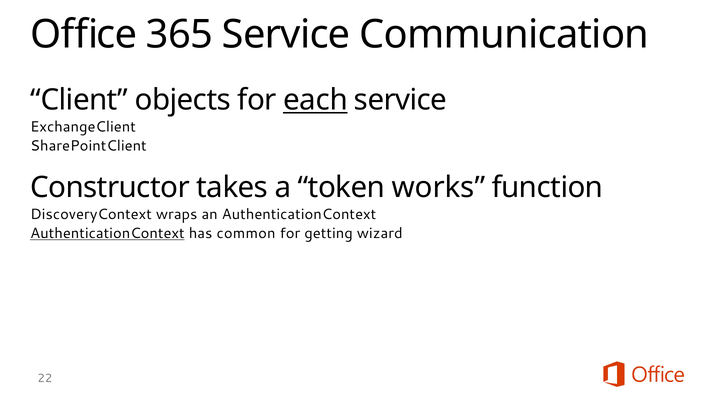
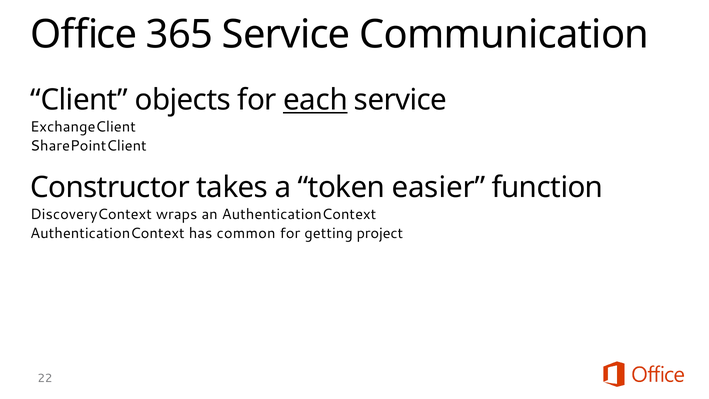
works: works -> easier (438, 187)
AuthenticationContext underline: present -> none (107, 233)
wizard: wizard -> project (380, 233)
